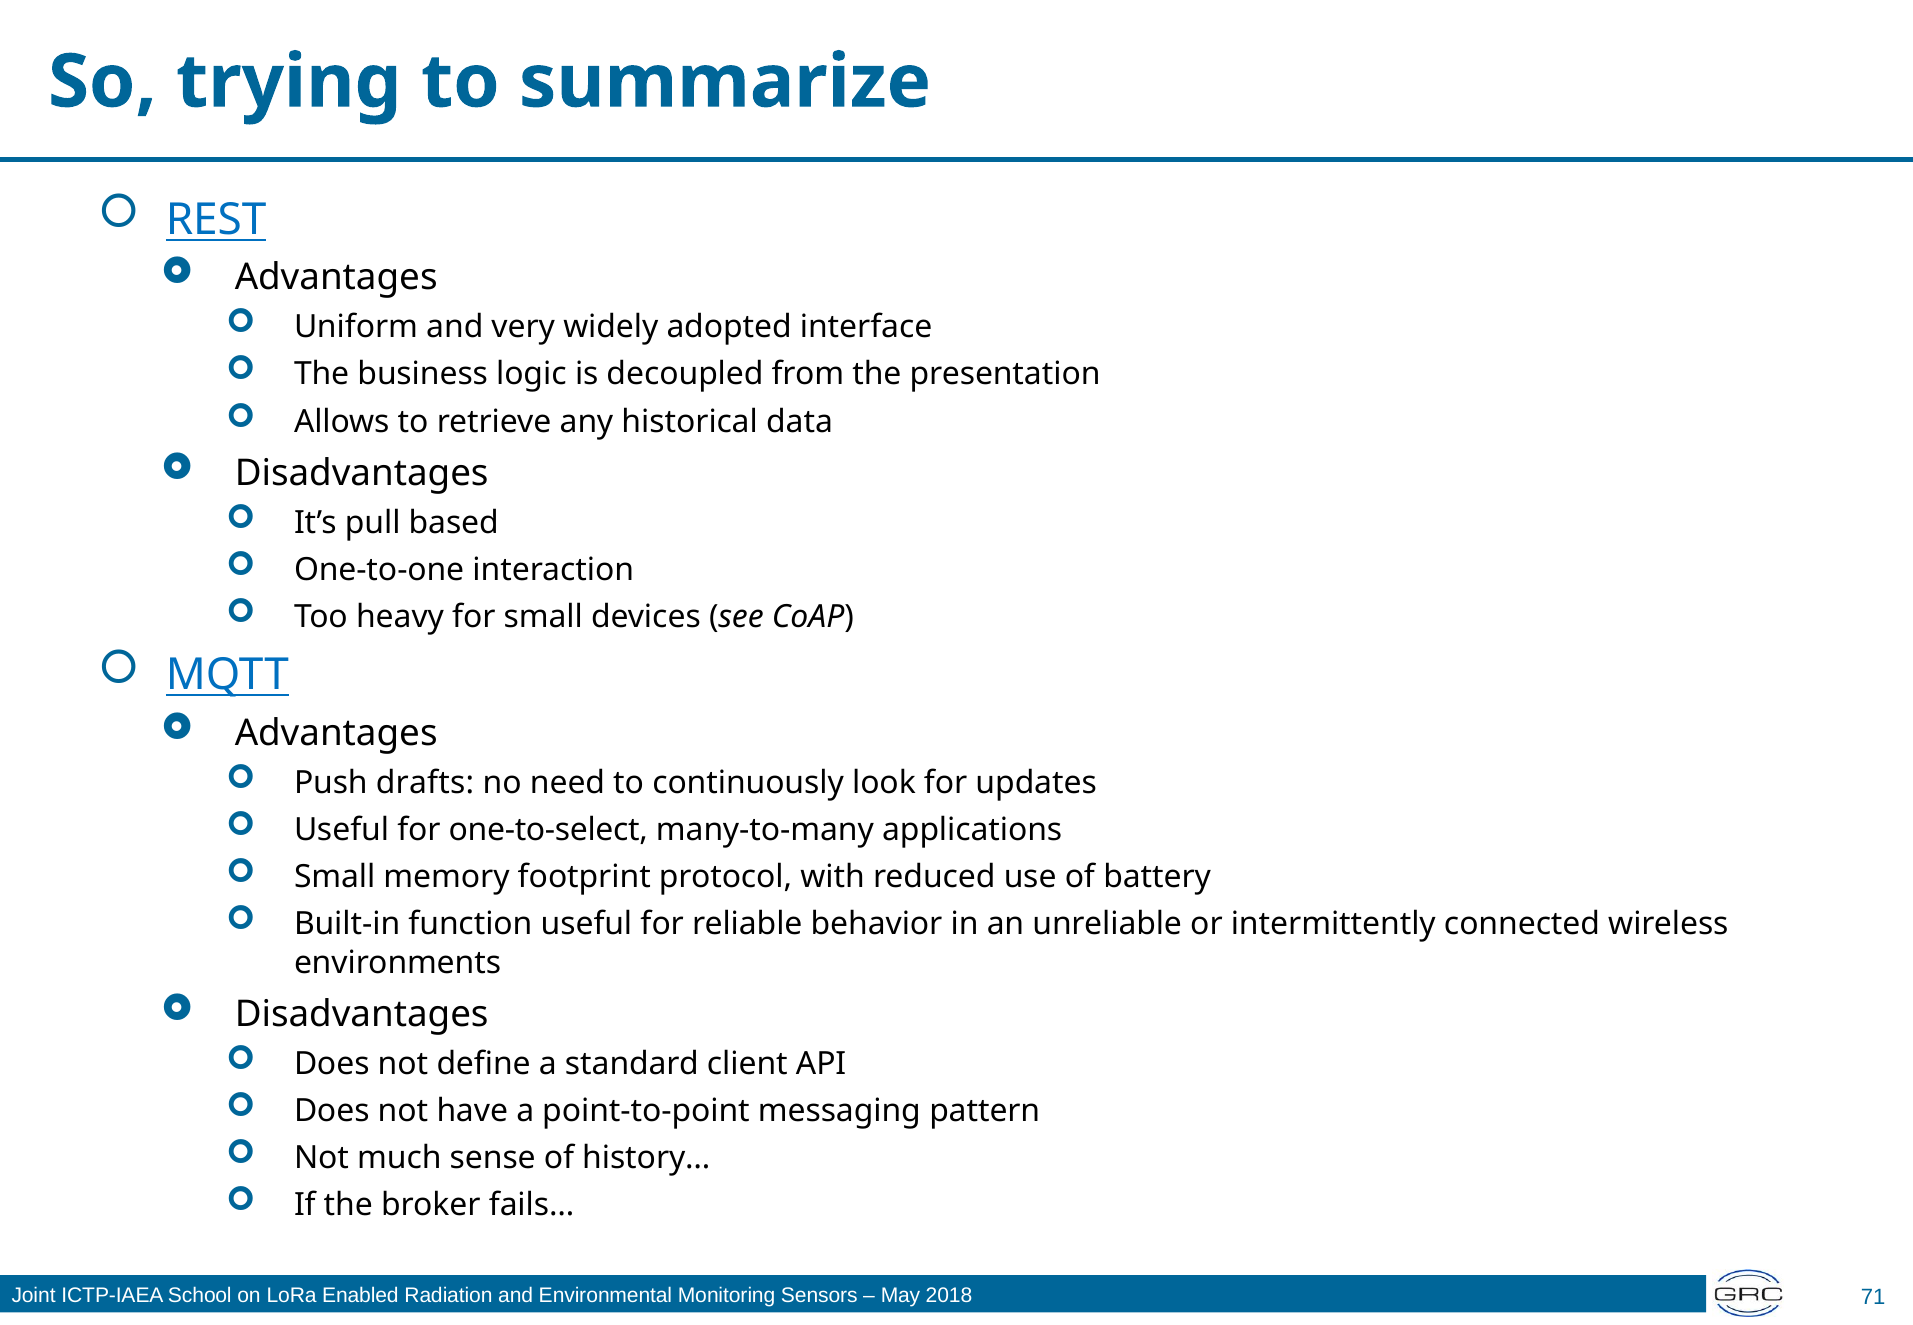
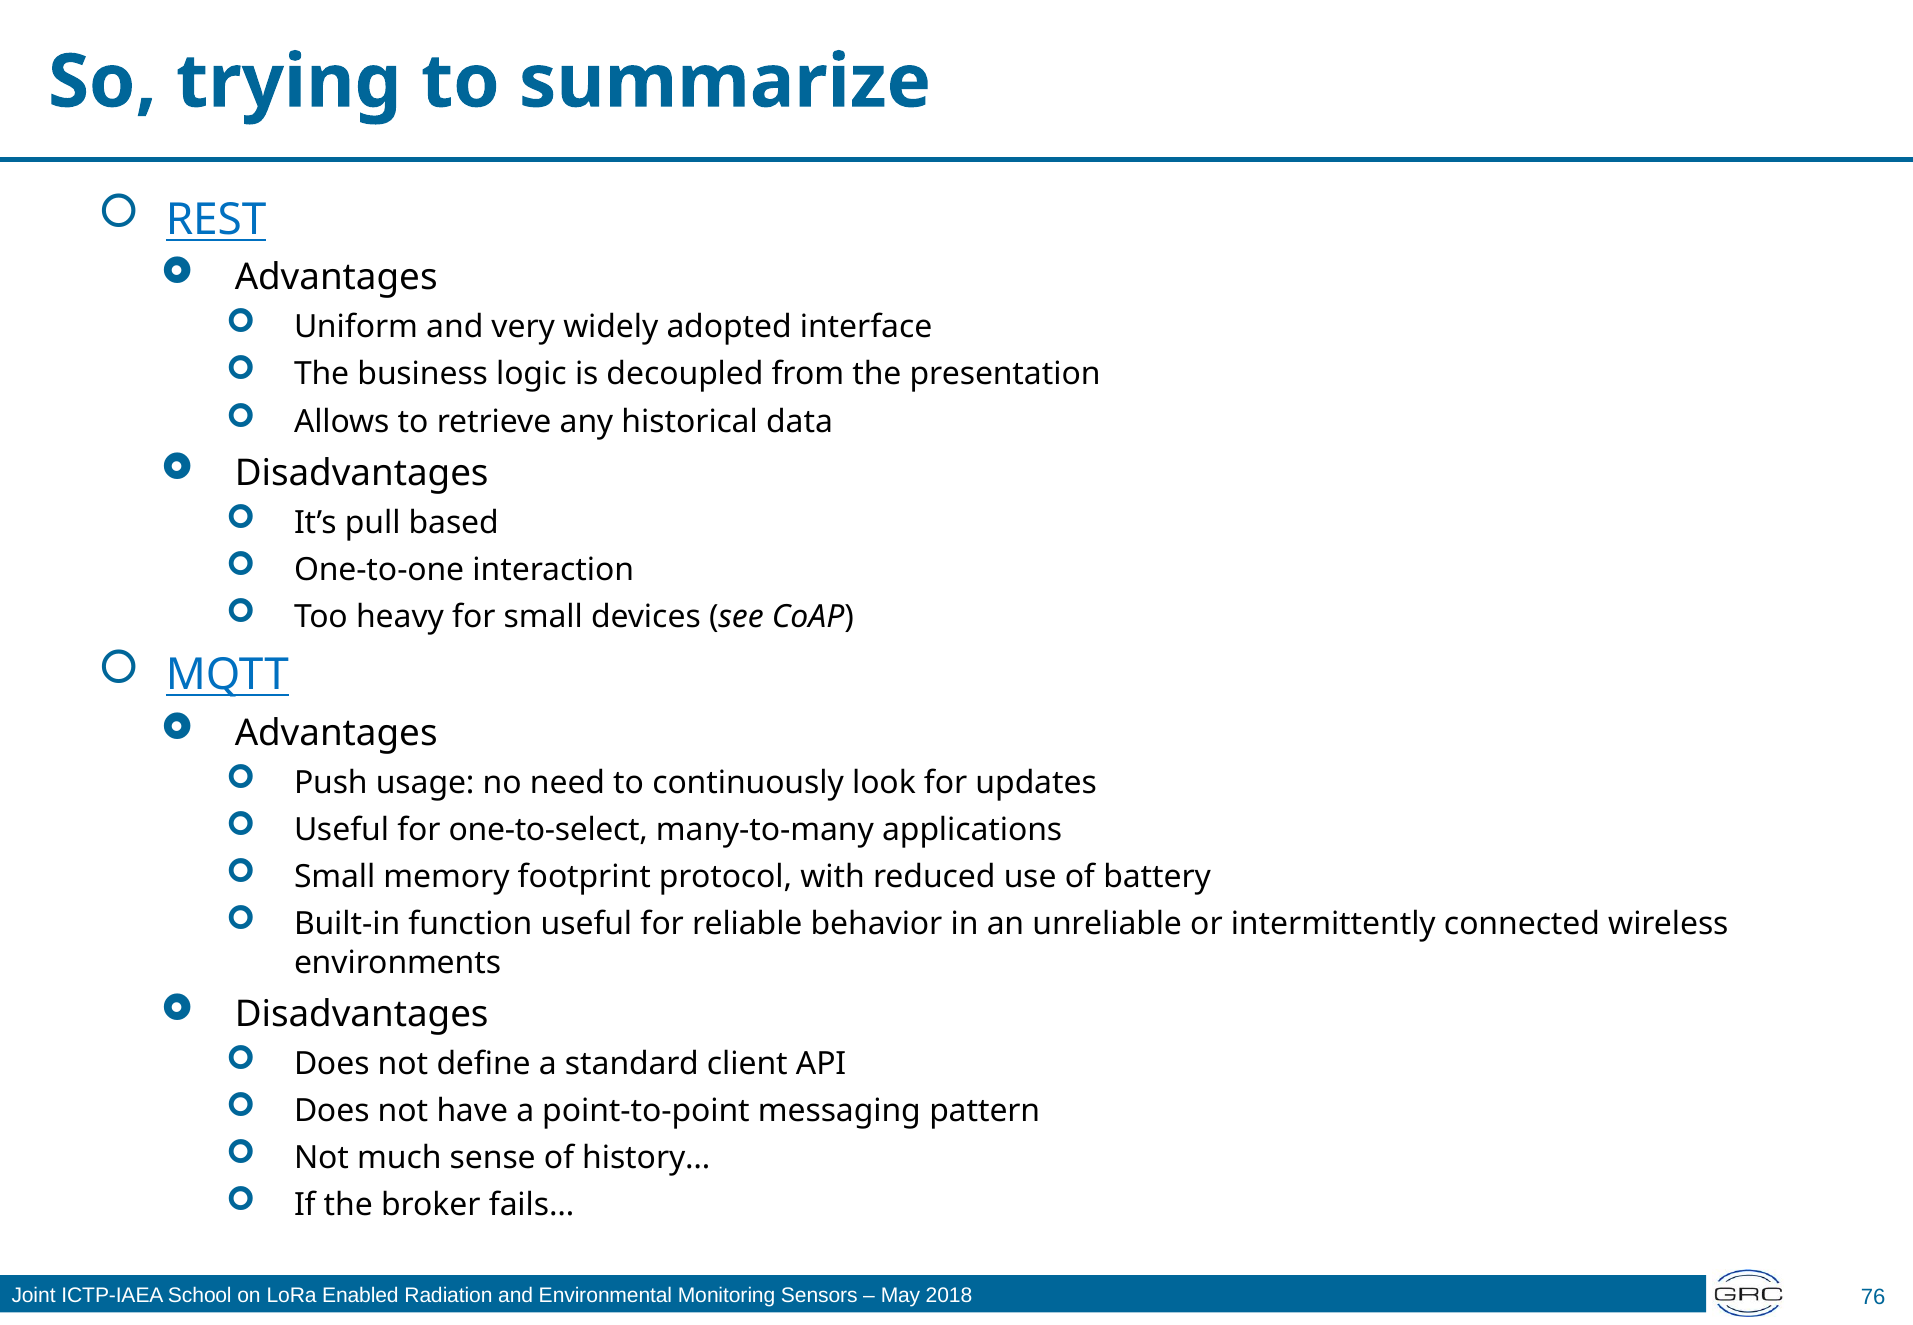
drafts: drafts -> usage (425, 783)
71: 71 -> 76 (1873, 1297)
